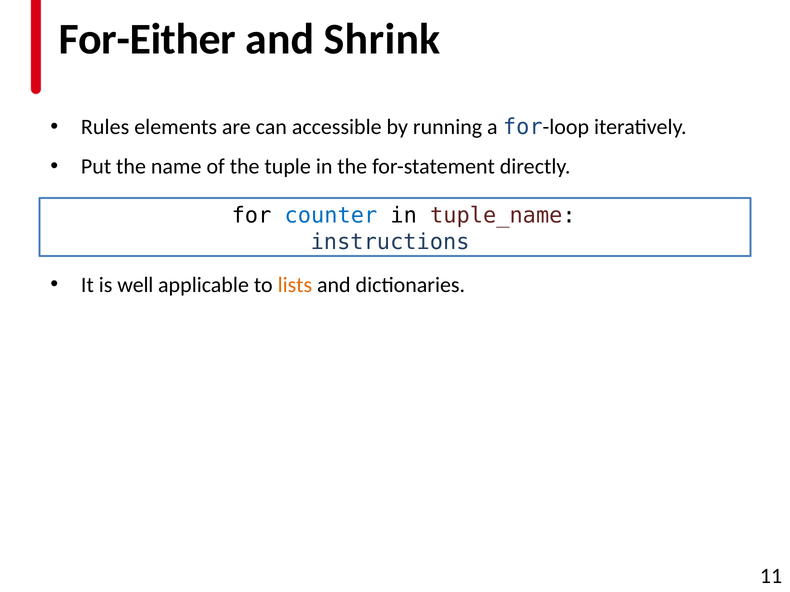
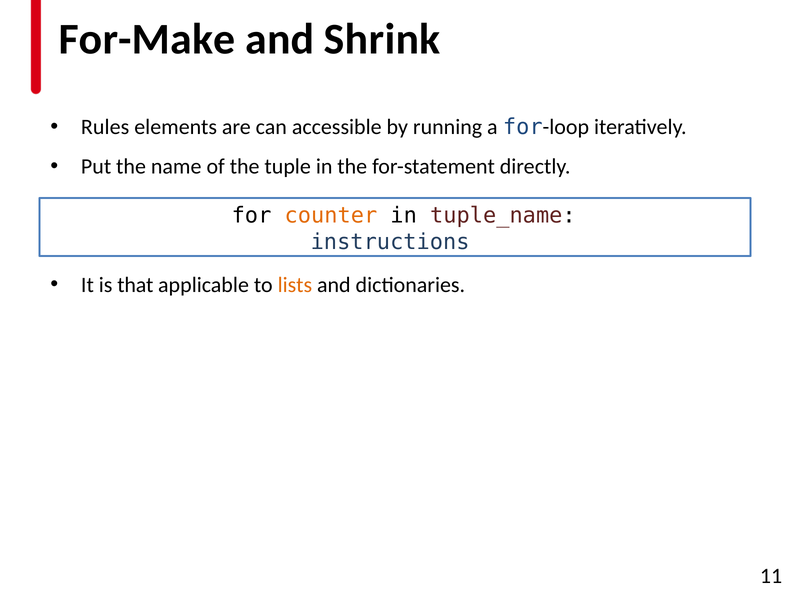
For-Either: For-Either -> For-Make (147, 39)
counter colour: blue -> orange (331, 216)
well: well -> that (135, 285)
